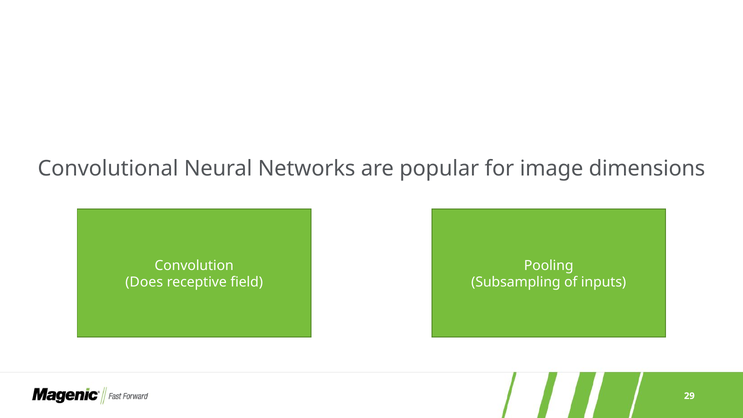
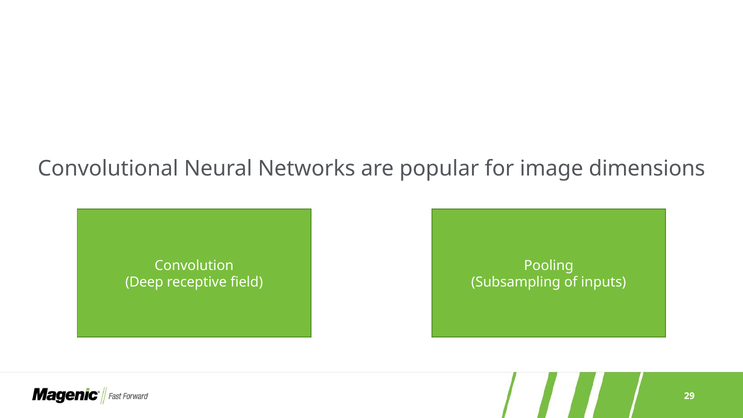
Does: Does -> Deep (144, 282)
